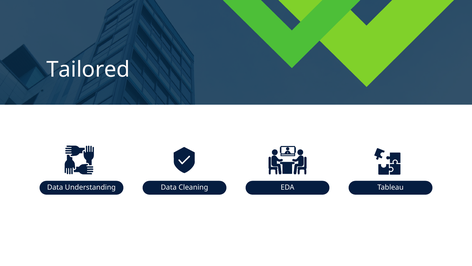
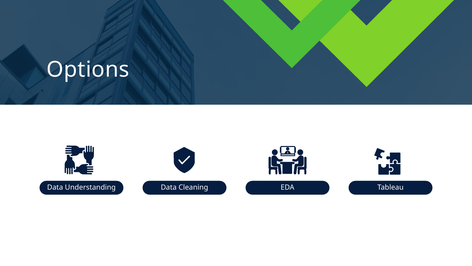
Tailored: Tailored -> Options (88, 70)
